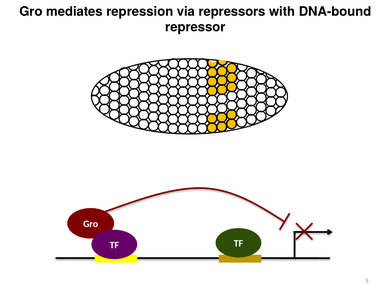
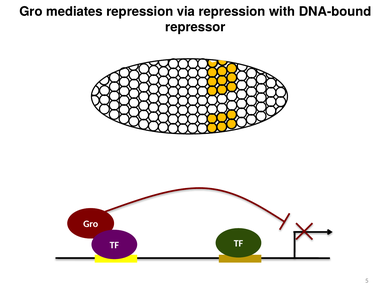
via repressors: repressors -> repression (232, 11)
